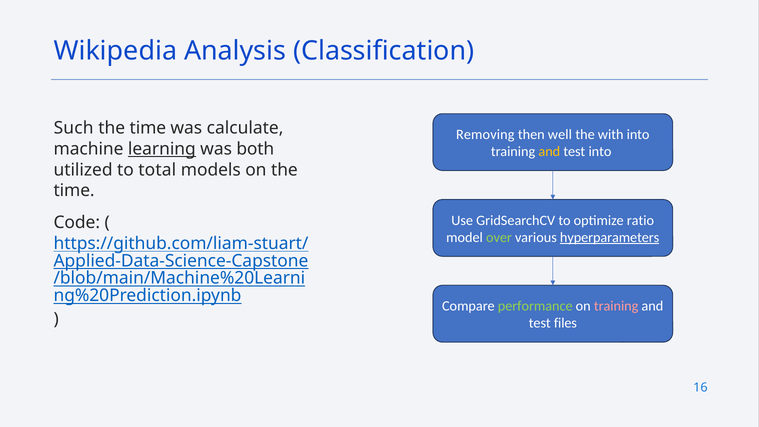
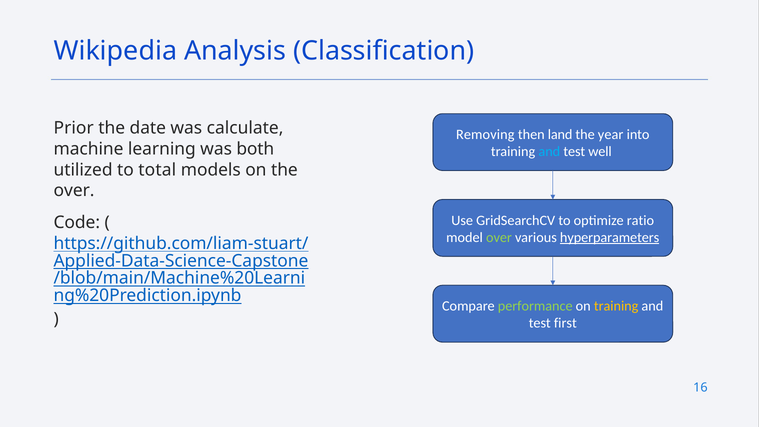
Such: Such -> Prior (74, 128)
time: time -> date (148, 128)
well: well -> land (560, 135)
with: with -> year (611, 135)
learning underline: present -> none (162, 149)
and colour: yellow -> light blue (549, 152)
test into: into -> well (600, 152)
time: time -> over (74, 191)
training colour: pink -> yellow (616, 306)
files: files -> first (565, 323)
